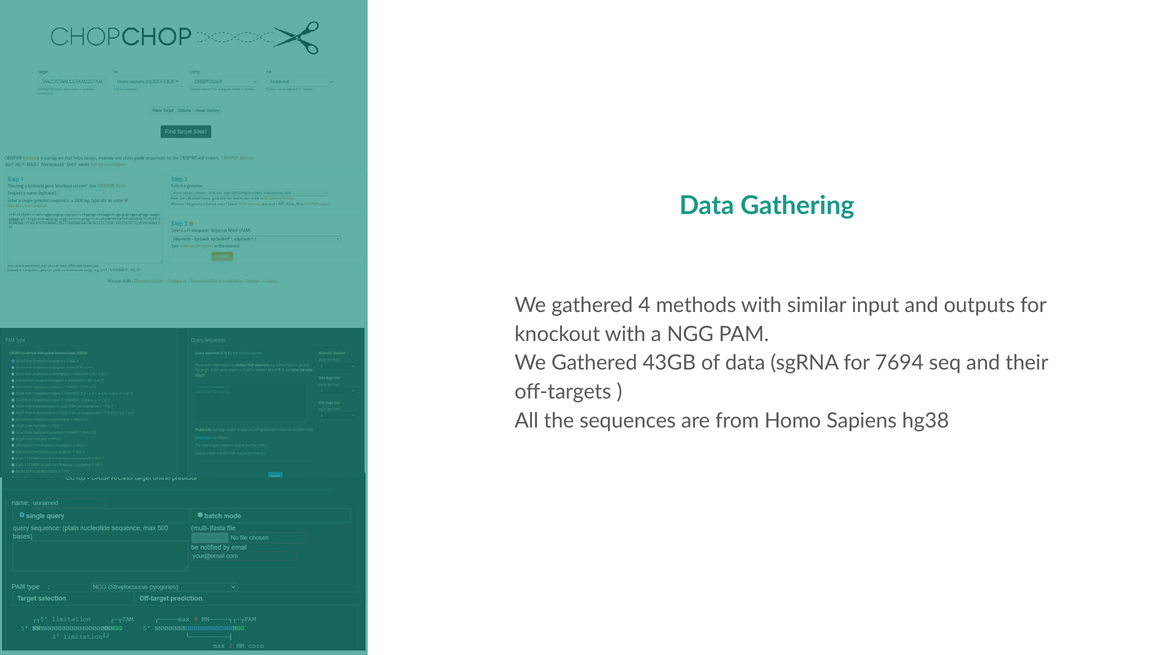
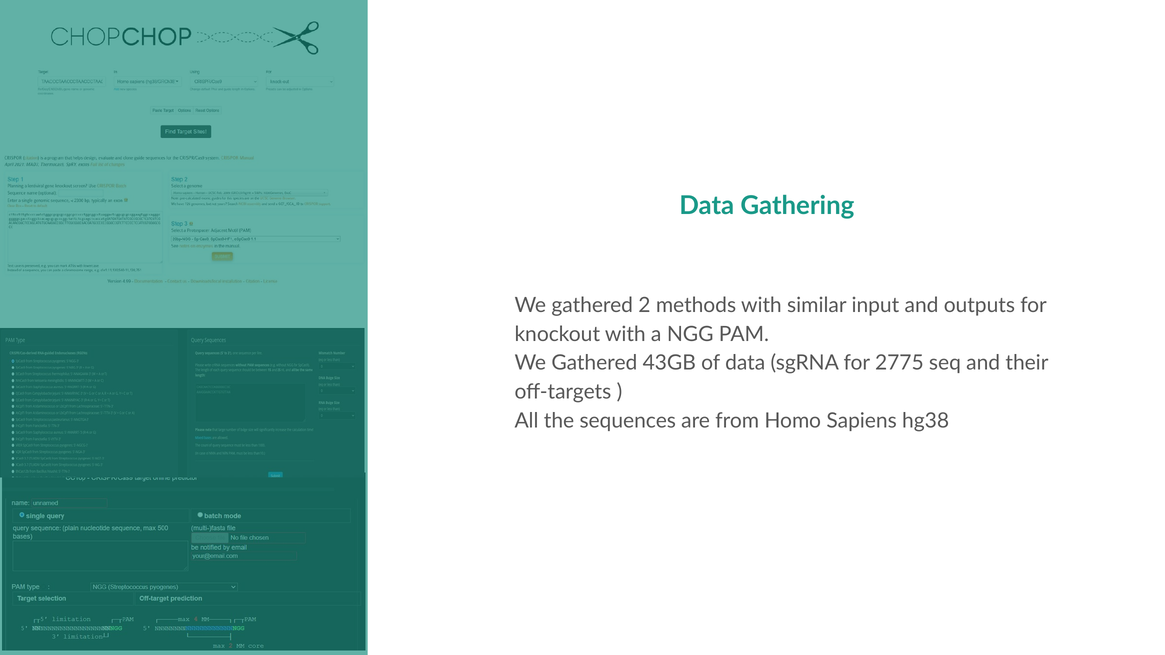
4: 4 -> 2 (644, 305)
7694: 7694 -> 2775 (899, 363)
